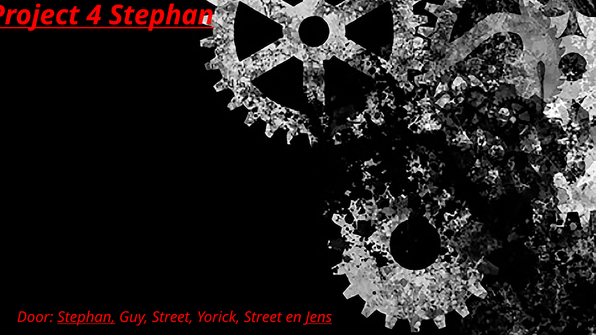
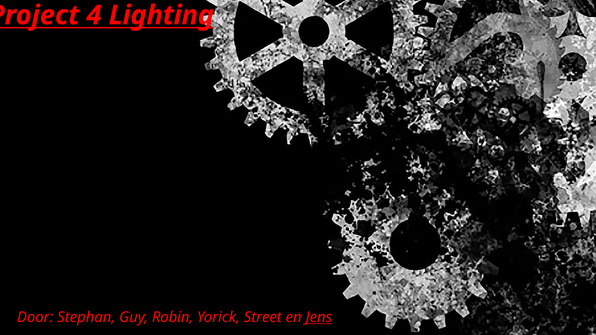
4 Stephan: Stephan -> Lighting (161, 15)
Stephan underline: present -> none (86, 318)
Guy Street: Street -> Robin (173, 318)
